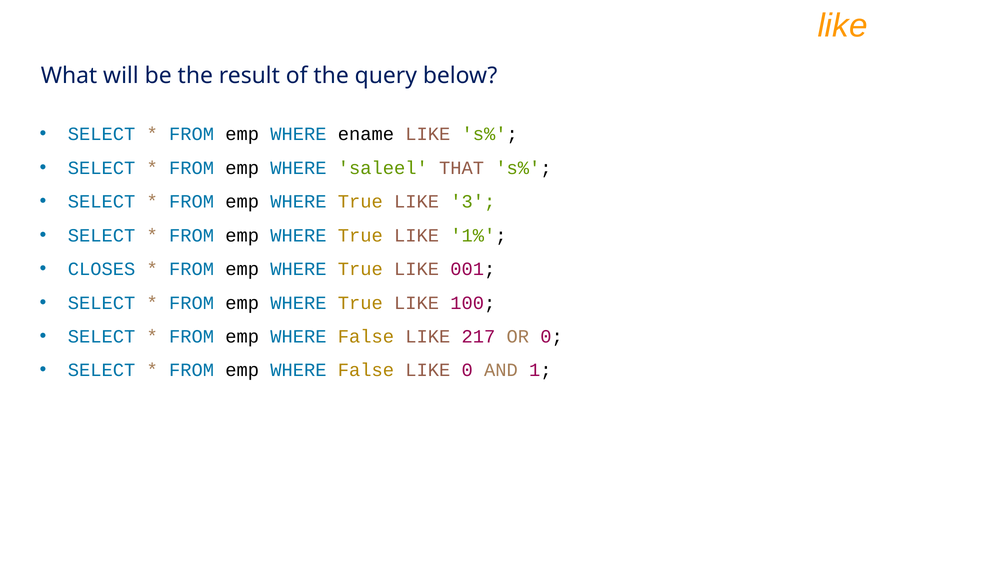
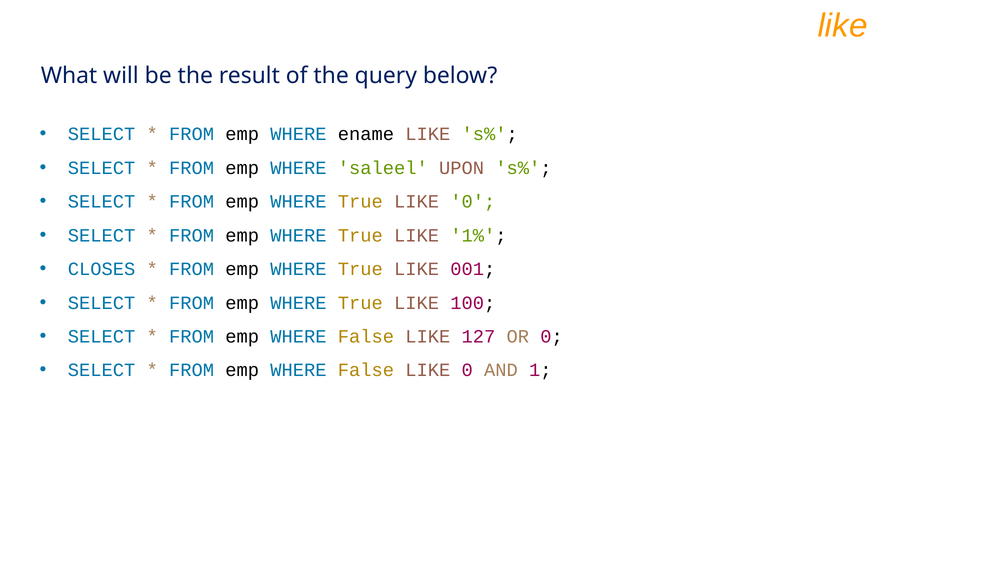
THAT: THAT -> UPON (462, 168)
True LIKE 3: 3 -> 0 (473, 202)
217: 217 -> 127 (478, 337)
